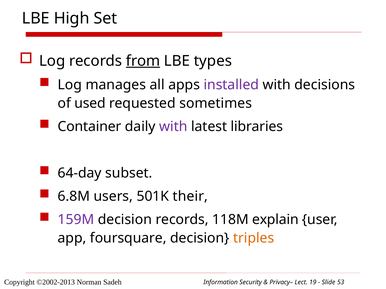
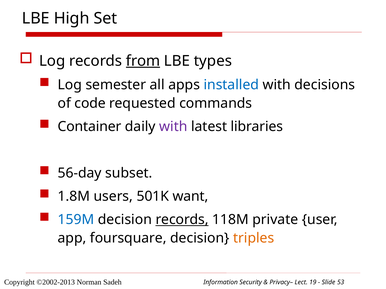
manages: manages -> semester (116, 85)
installed colour: purple -> blue (231, 85)
used: used -> code (90, 103)
sometimes: sometimes -> commands (216, 103)
64-day: 64-day -> 56-day (80, 173)
6.8M: 6.8M -> 1.8M (74, 197)
their: their -> want (190, 197)
159M colour: purple -> blue (76, 220)
records underline: none -> present (182, 220)
explain: explain -> private (275, 220)
